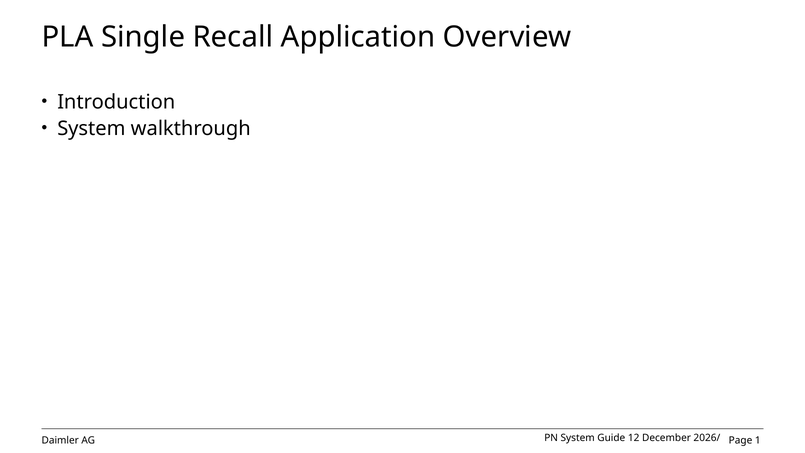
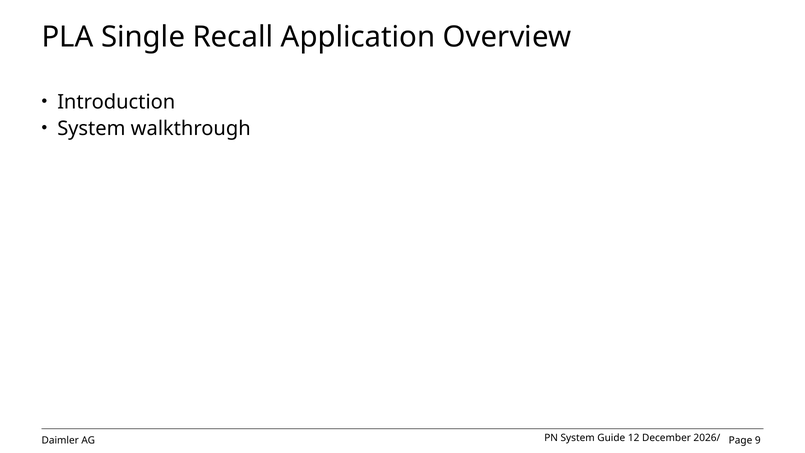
1: 1 -> 9 (758, 440)
